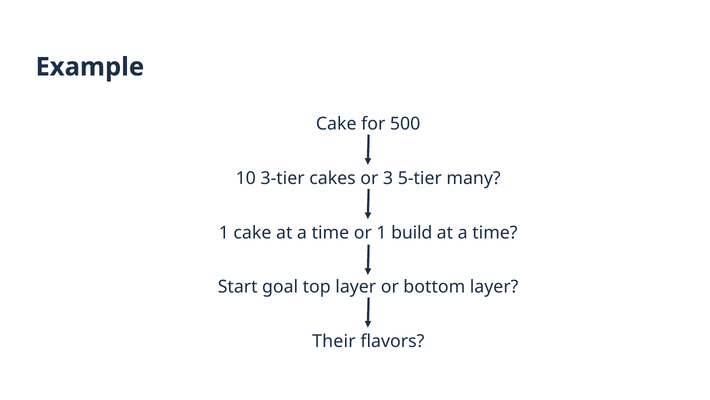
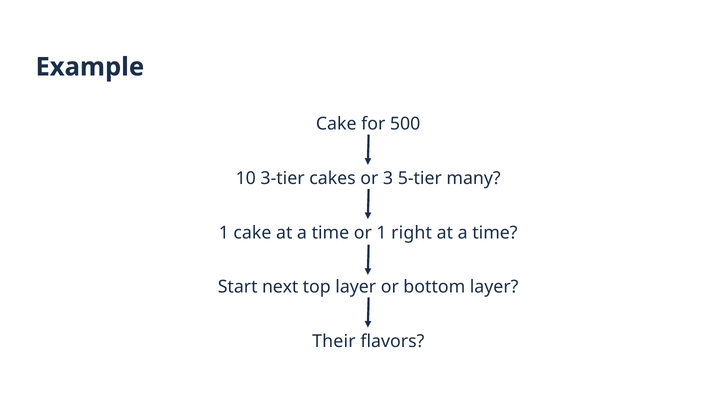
build: build -> right (412, 232)
goal: goal -> next (280, 287)
